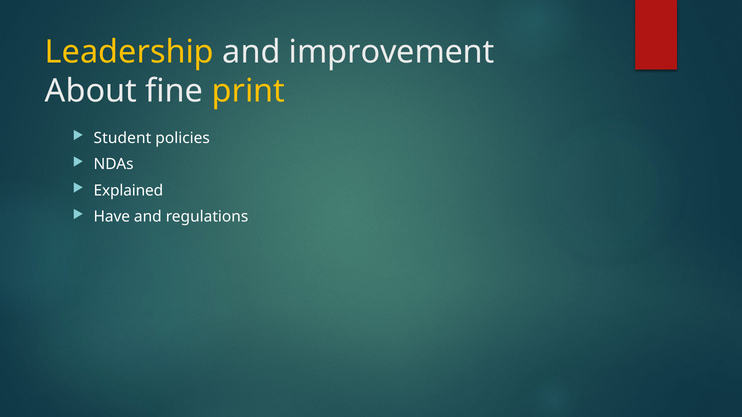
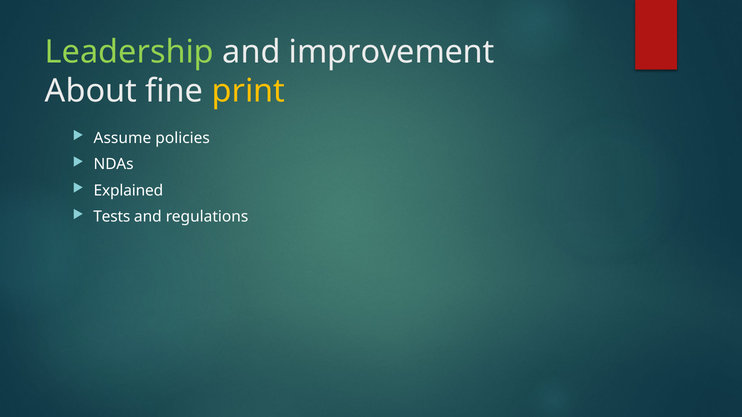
Leadership colour: yellow -> light green (129, 52)
Student: Student -> Assume (122, 138)
Have: Have -> Tests (112, 217)
